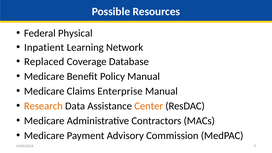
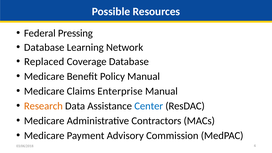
Physical: Physical -> Pressing (75, 33)
Inpatient: Inpatient -> Database (44, 47)
Center colour: orange -> blue (149, 106)
